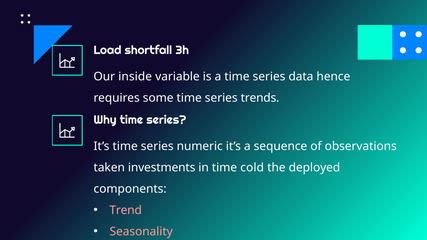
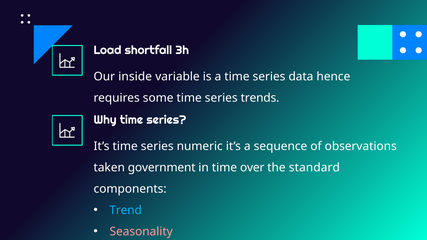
investments: investments -> government (162, 168)
cold: cold -> over (252, 168)
deployed: deployed -> standard (314, 168)
Trend colour: pink -> light blue (126, 211)
